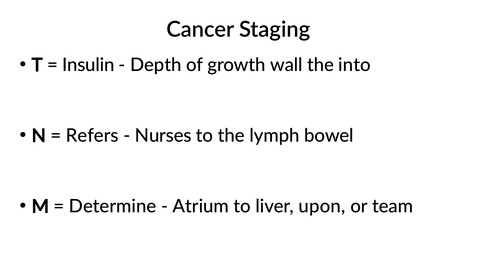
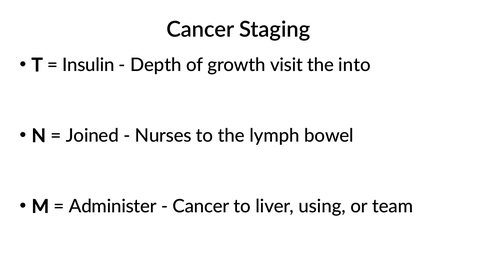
wall: wall -> visit (286, 65)
Refers: Refers -> Joined (92, 136)
Determine: Determine -> Administer (113, 206)
Atrium: Atrium -> Cancer (201, 206)
upon: upon -> using (322, 206)
